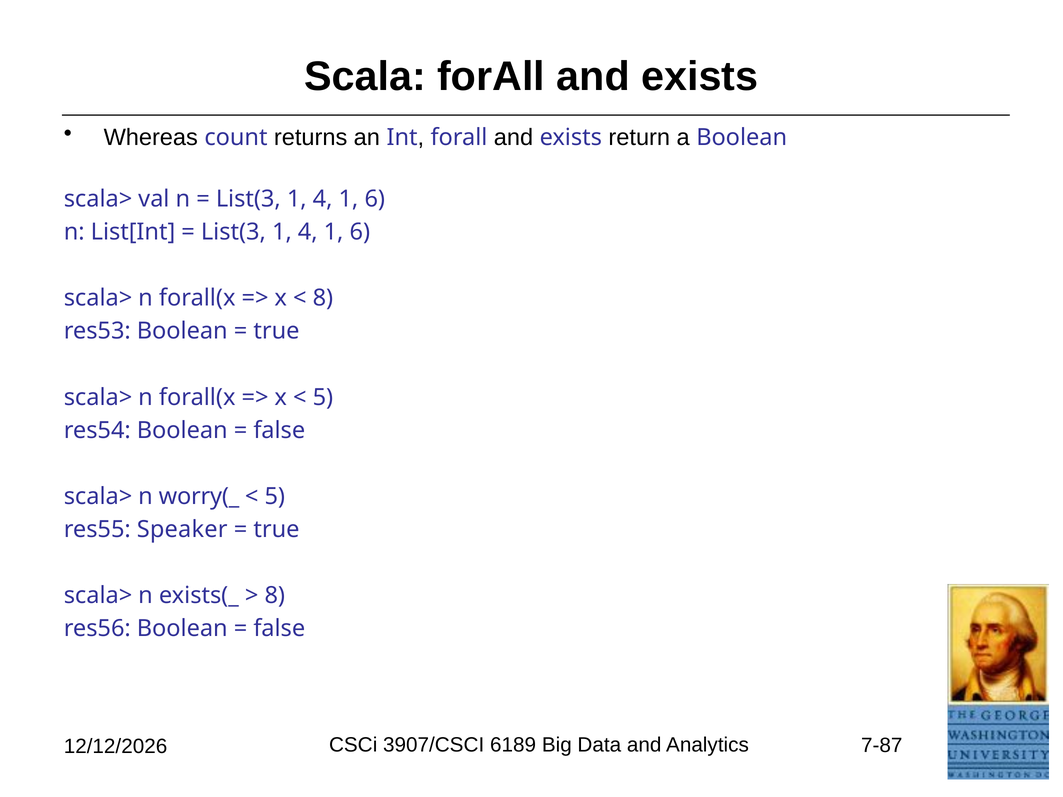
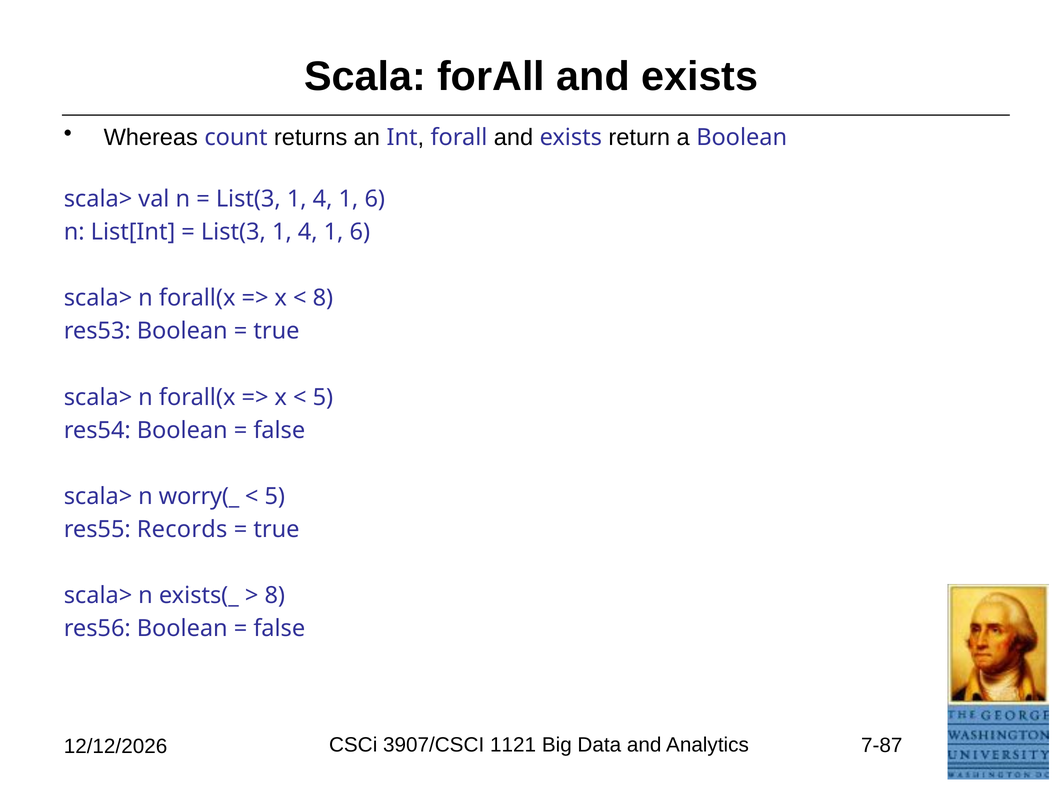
Speaker: Speaker -> Records (182, 530)
6189: 6189 -> 1121 (513, 745)
